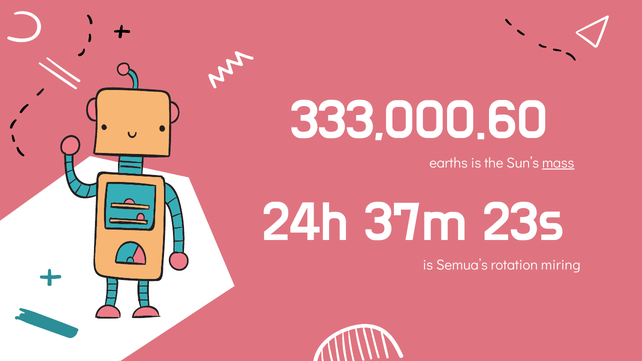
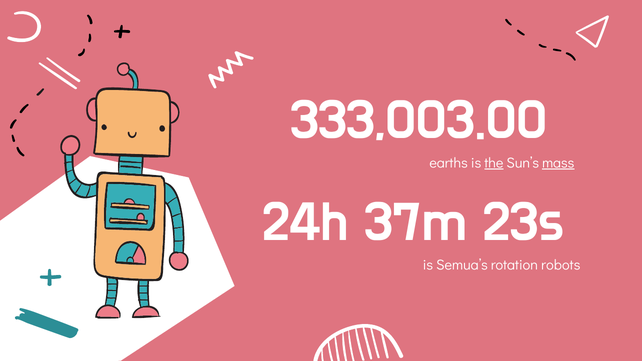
333,000.60: 333,000.60 -> 333,003.00 (419, 120)
the underline: none -> present (494, 163)
miring: miring -> robots (561, 265)
